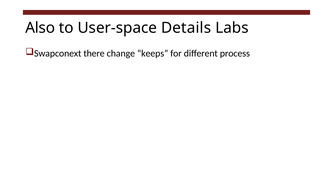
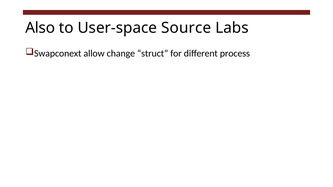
Details: Details -> Source (186, 28)
there: there -> allow (94, 53)
keeps: keeps -> struct (153, 53)
